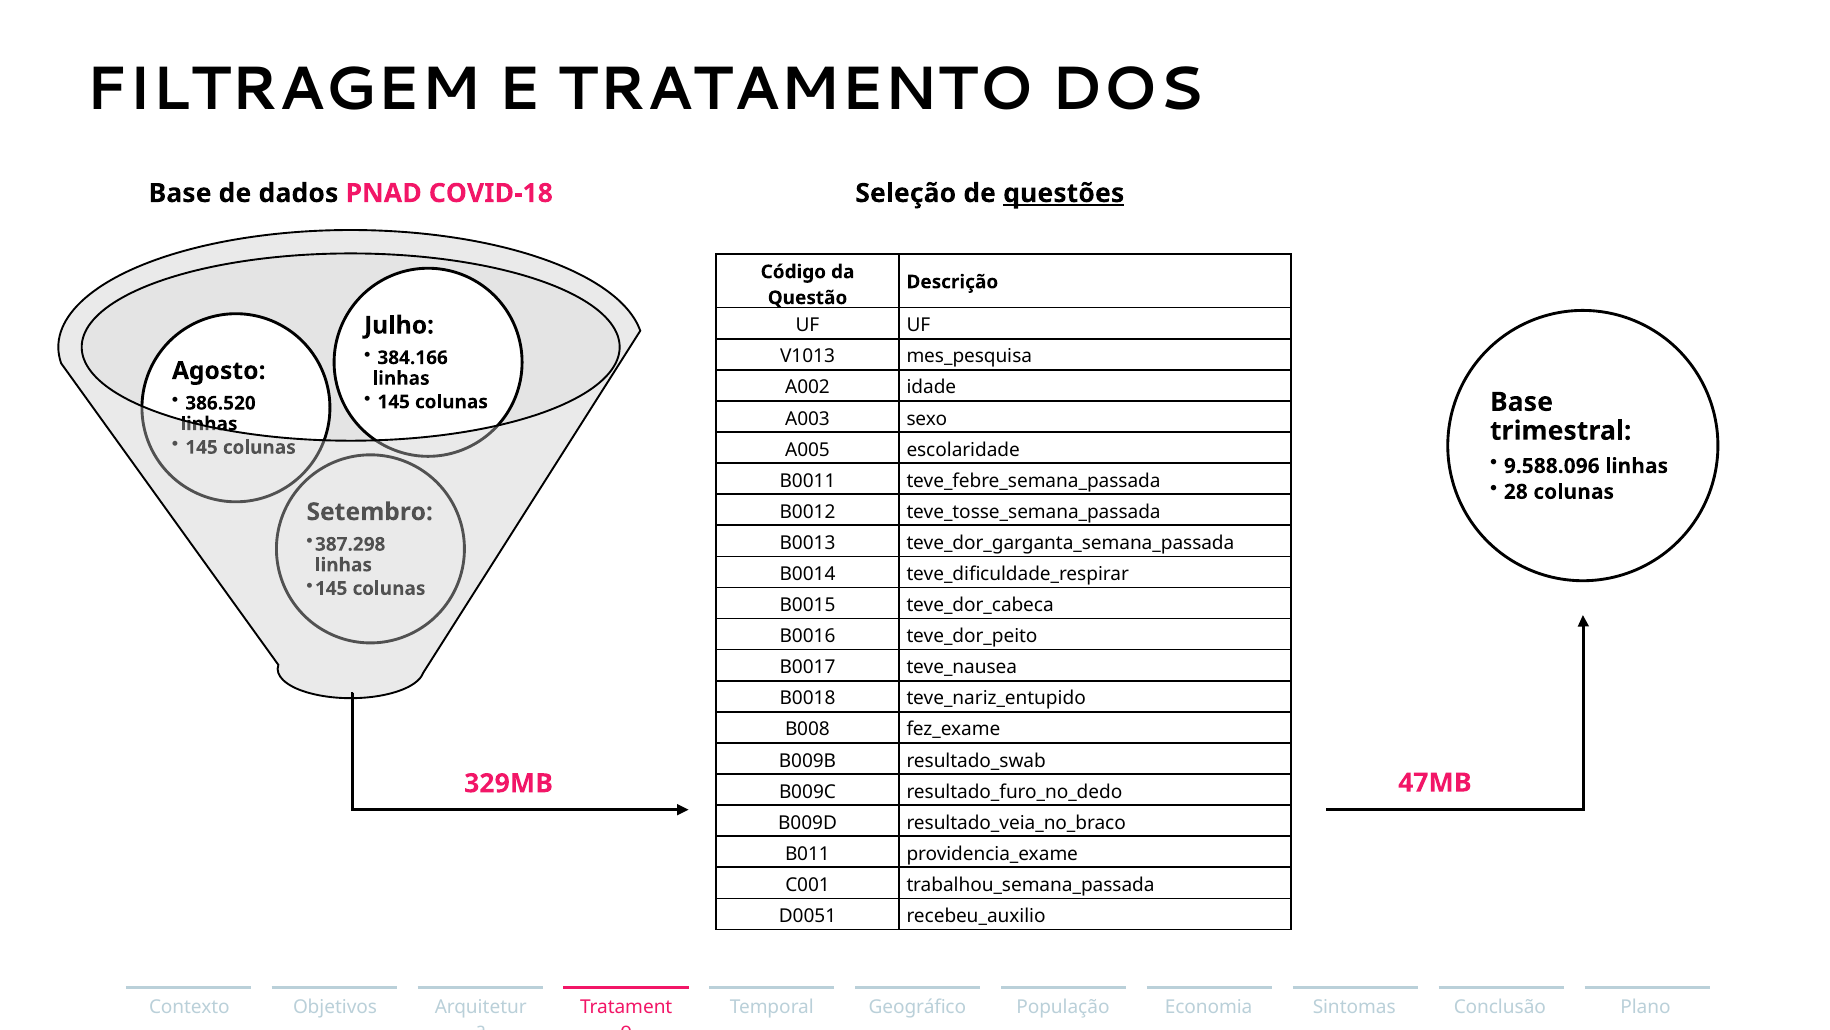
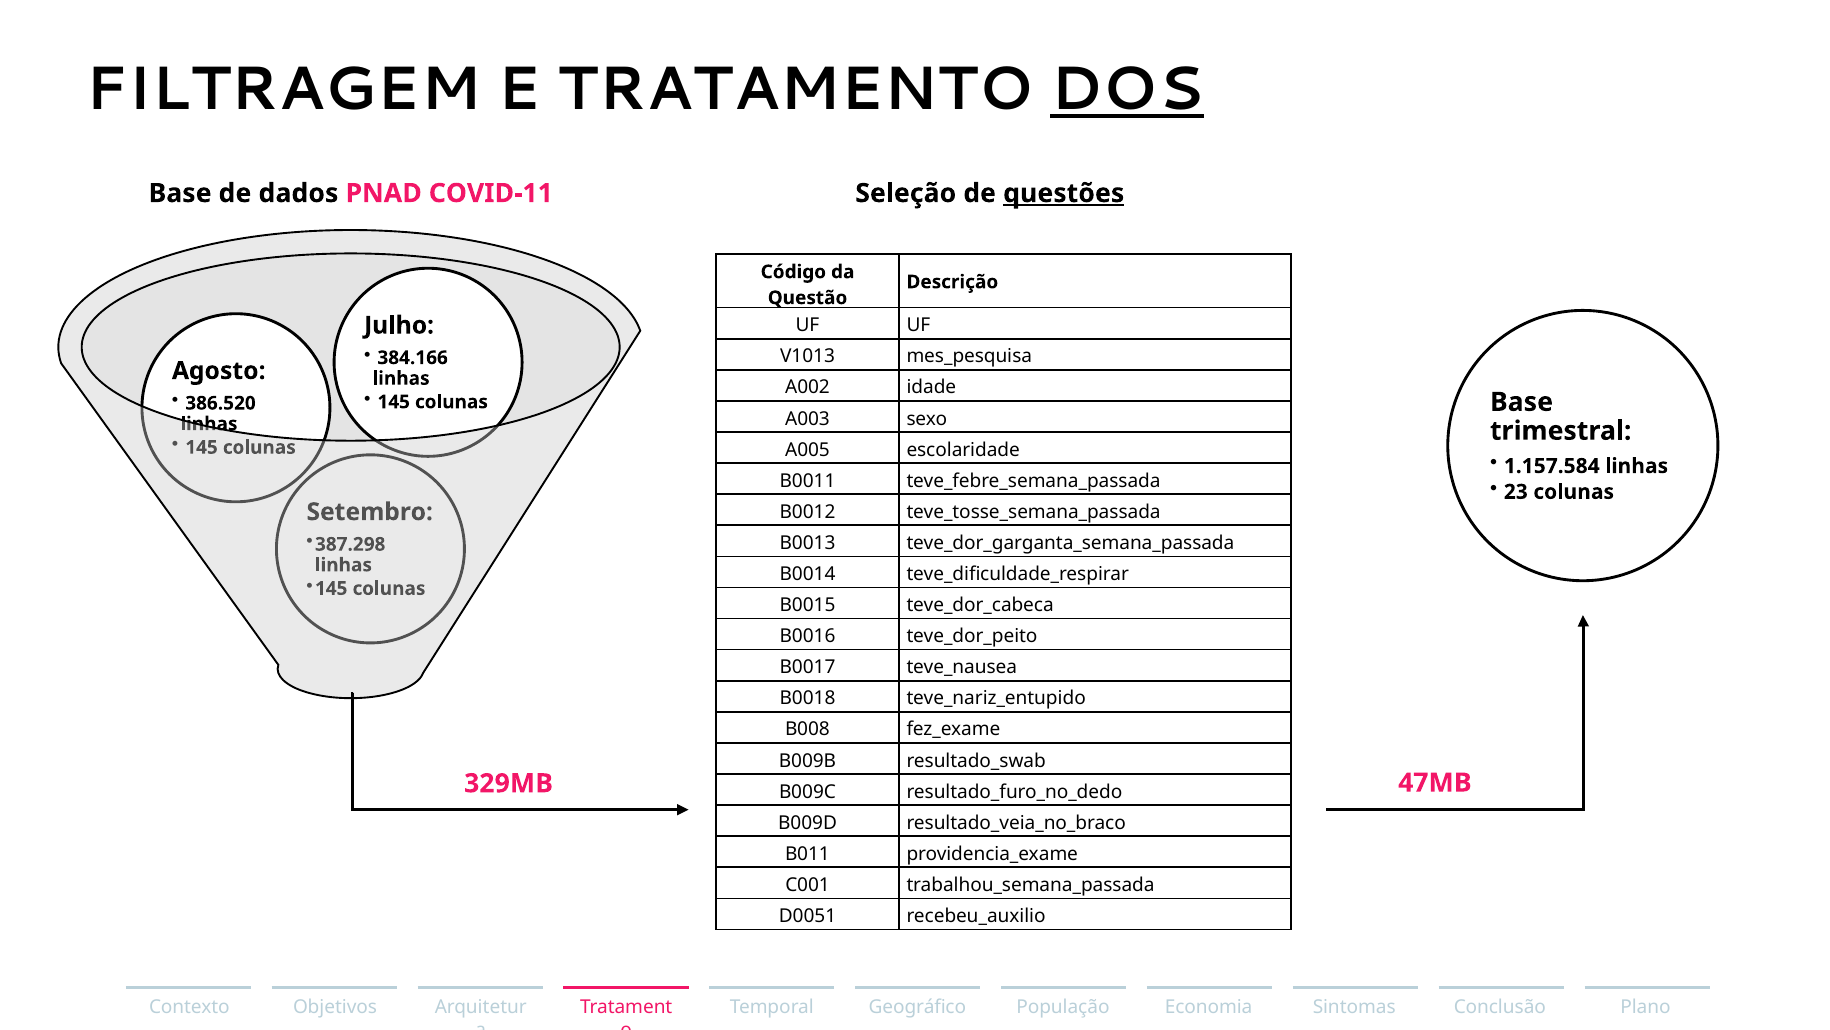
DOS underline: none -> present (1127, 90)
COVID-18: COVID-18 -> COVID-11 (491, 193)
9.588.096: 9.588.096 -> 1.157.584 (1552, 466)
28: 28 -> 23 (1516, 492)
